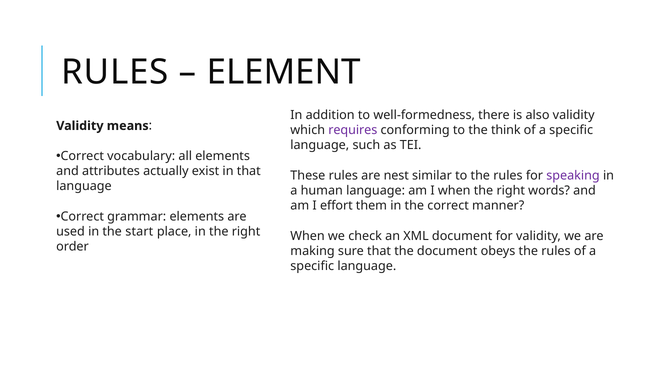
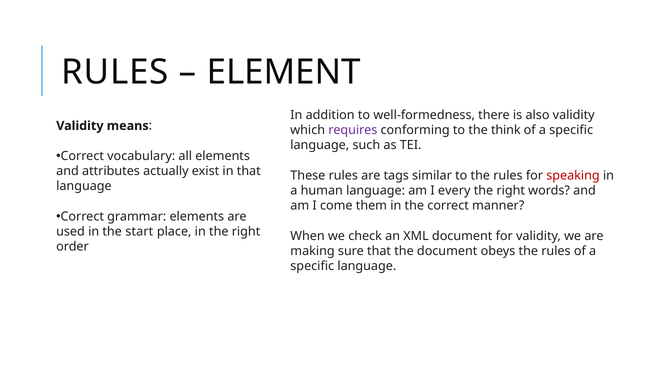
nest: nest -> tags (396, 176)
speaking colour: purple -> red (573, 176)
I when: when -> every (454, 191)
effort: effort -> come (336, 206)
